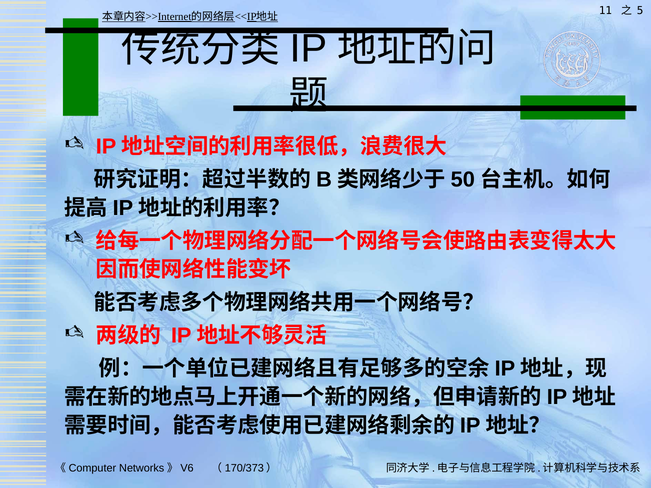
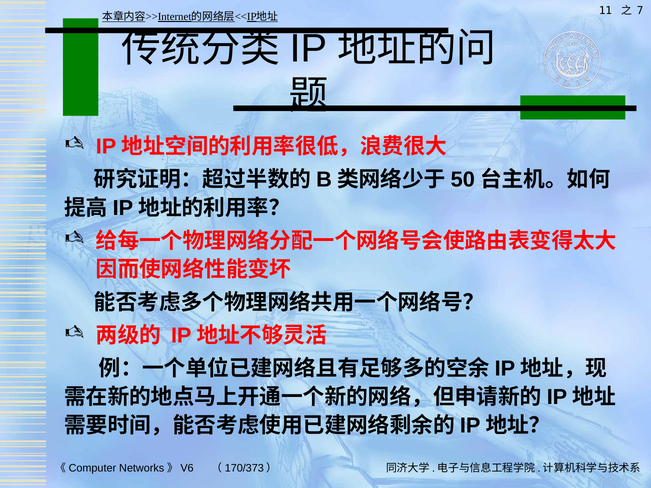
5: 5 -> 7 (640, 11)
